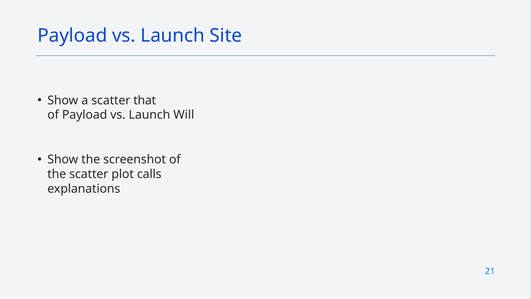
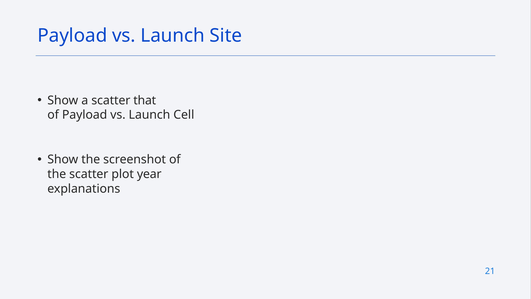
Will: Will -> Cell (184, 115)
calls: calls -> year (149, 174)
